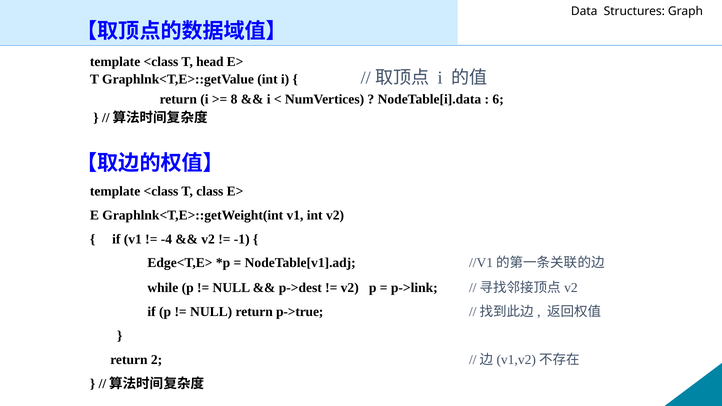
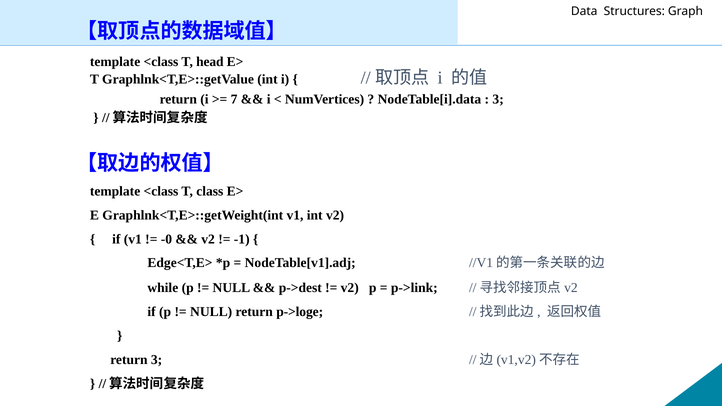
8: 8 -> 7 (234, 99)
6: 6 -> 3 (498, 99)
-4: -4 -> -0 (166, 240)
p->true: p->true -> p->loge (300, 312)
return 2: 2 -> 3 (157, 360)
